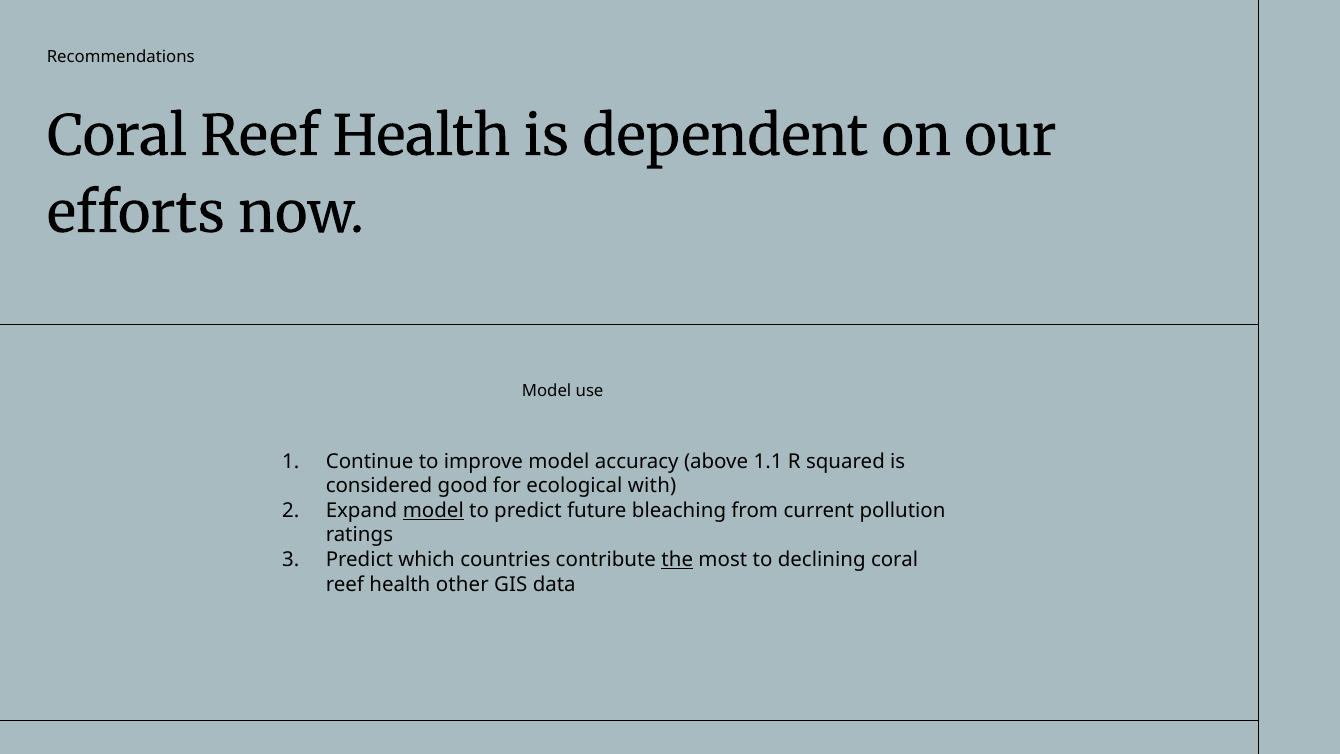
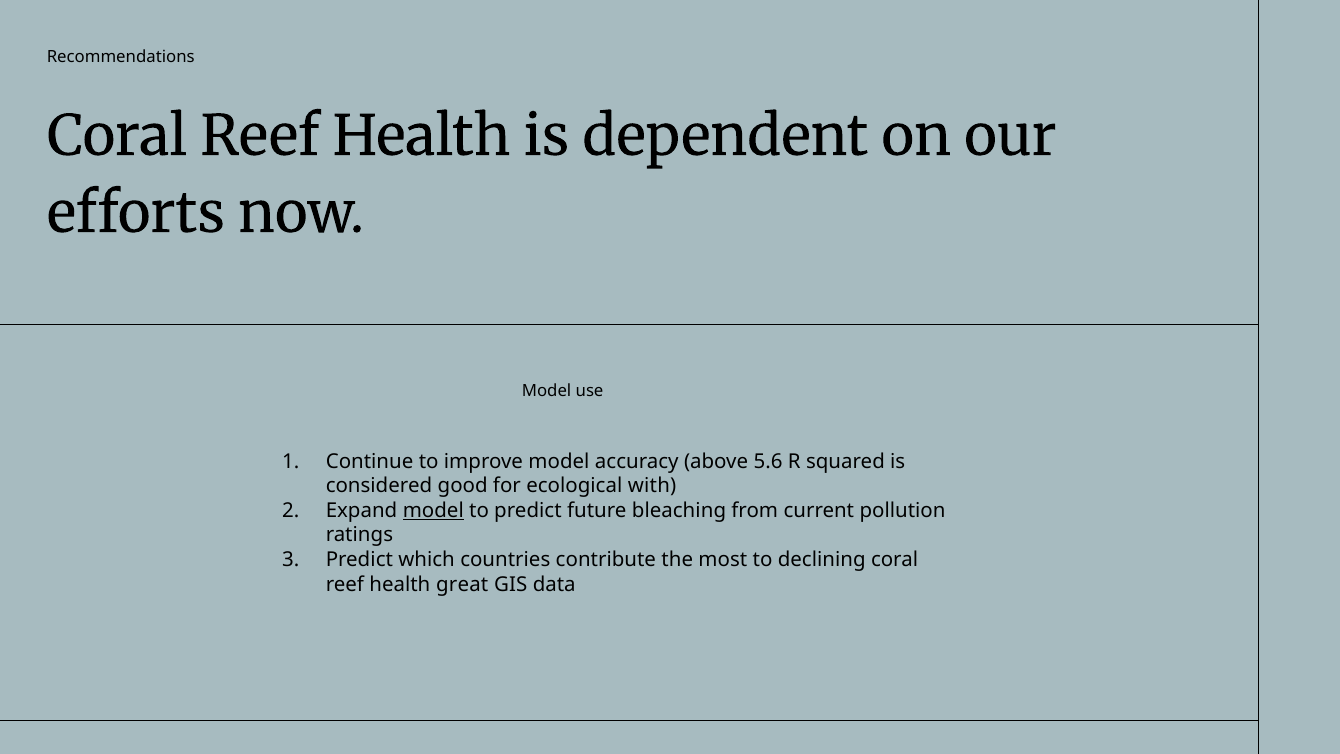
1.1: 1.1 -> 5.6 (768, 461)
the underline: present -> none (677, 560)
other: other -> great (462, 584)
